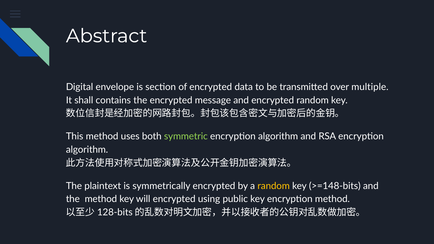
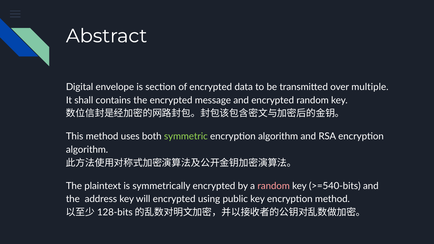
random colour: yellow -> pink (274, 186)
>=148-bits: >=148-bits -> >=540-bits (335, 186)
the method: method -> address (101, 199)
